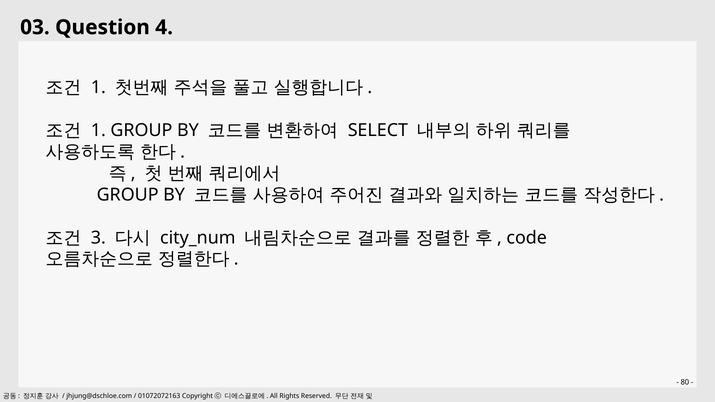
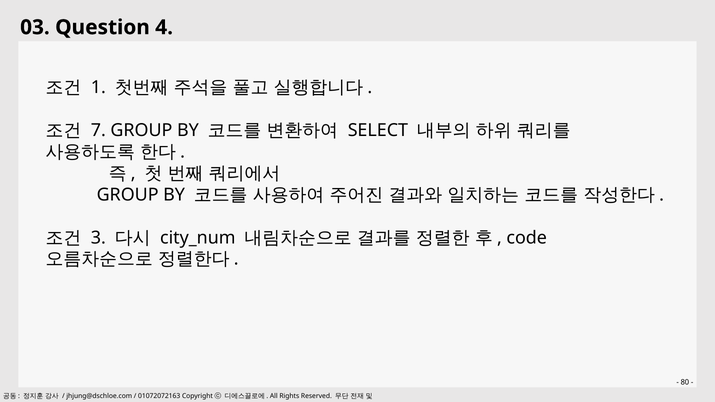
1: 1 -> 7 (98, 130)
